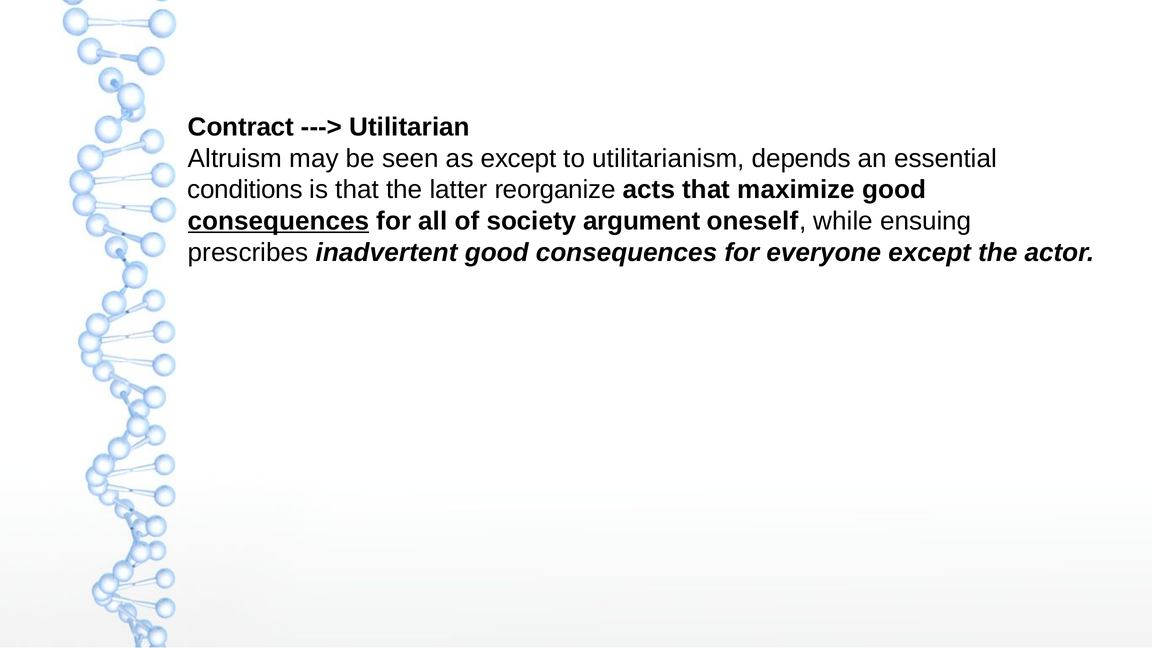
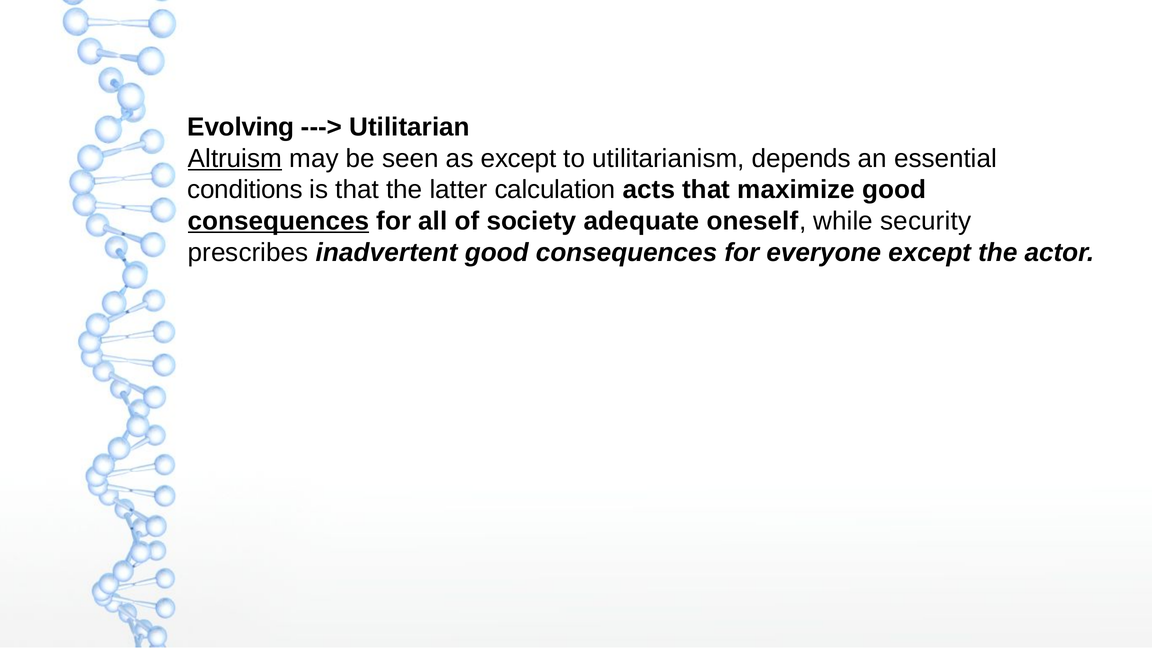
Contract: Contract -> Evolving (241, 127)
Altruism underline: none -> present (235, 158)
reorganize: reorganize -> calculation (555, 190)
argument: argument -> adequate (642, 221)
ensuing: ensuing -> security (926, 221)
